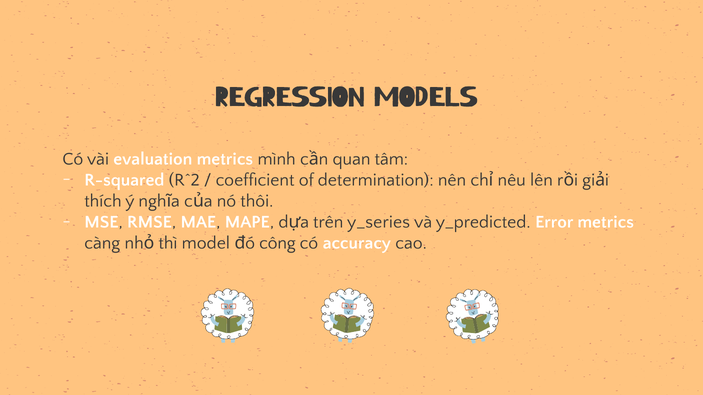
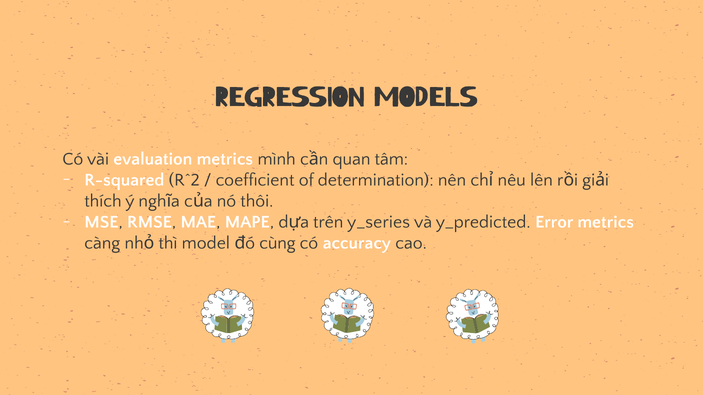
công: công -> cùng (277, 243)
